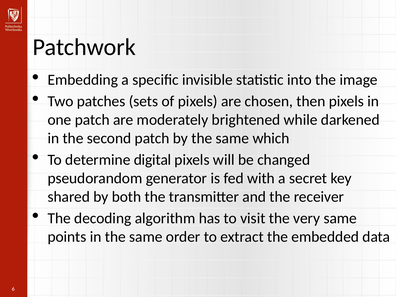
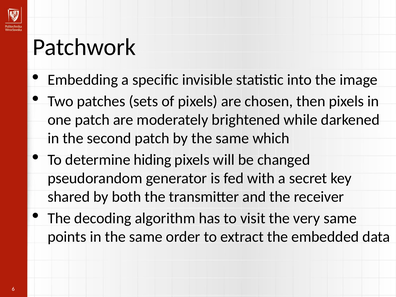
digital: digital -> hiding (153, 160)
